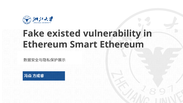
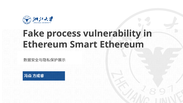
existed: existed -> process (64, 34)
